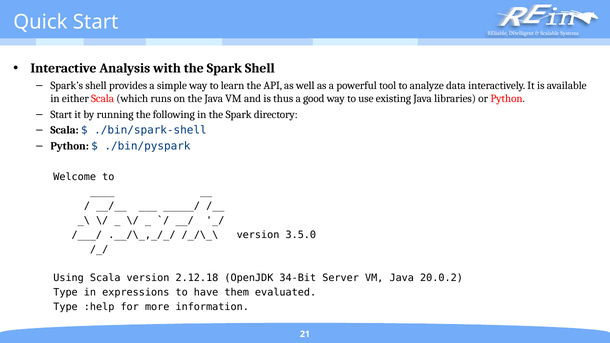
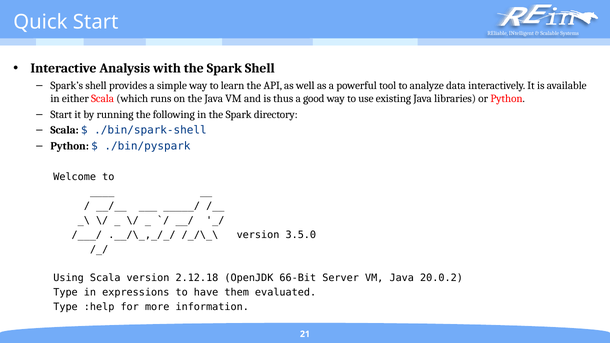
34-Bit: 34-Bit -> 66-Bit (298, 278)
